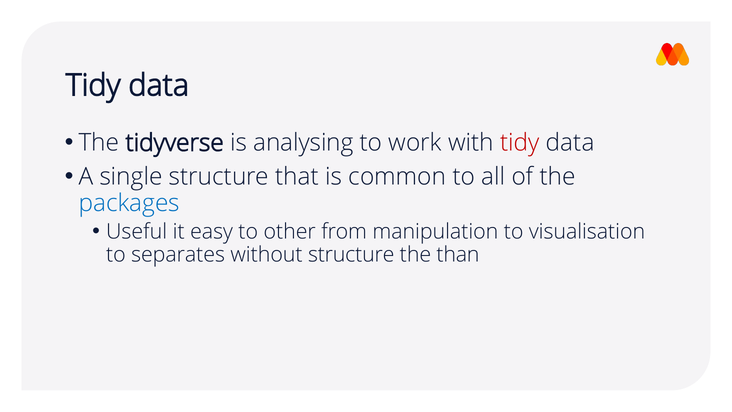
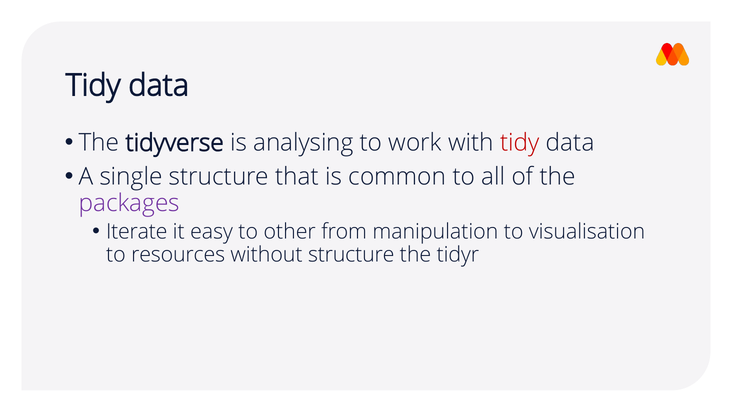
packages colour: blue -> purple (129, 203)
Useful: Useful -> Iterate (137, 232)
separates: separates -> resources (178, 255)
than: than -> tidyr (458, 255)
